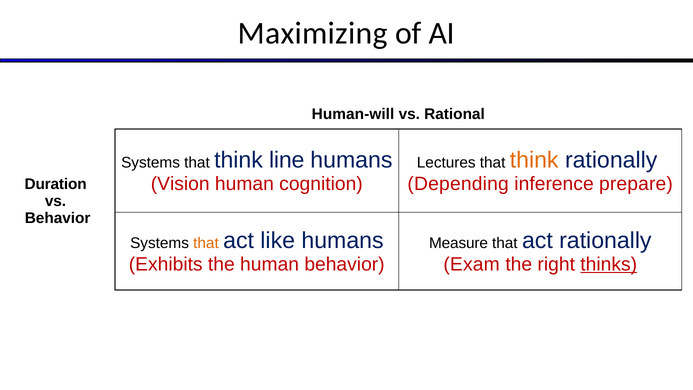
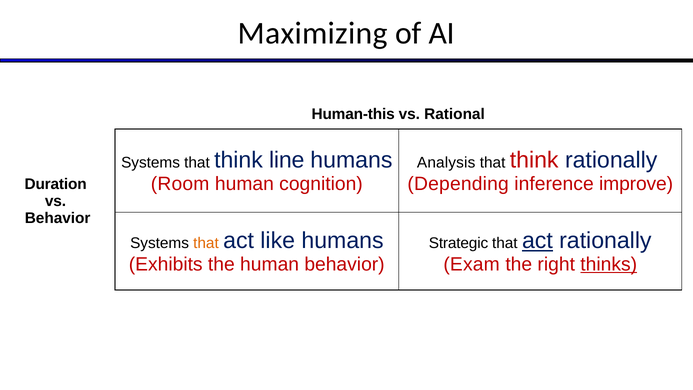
Human-will: Human-will -> Human-this (353, 114)
Lectures: Lectures -> Analysis (446, 163)
think colour: orange -> red (534, 160)
Vision: Vision -> Room (180, 184)
prepare: prepare -> improve (636, 184)
Measure: Measure -> Strategic (459, 243)
act underline: none -> present (537, 241)
